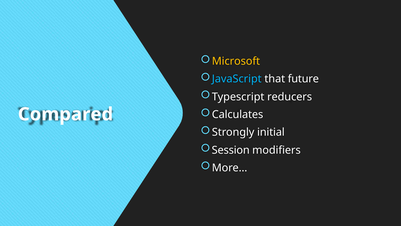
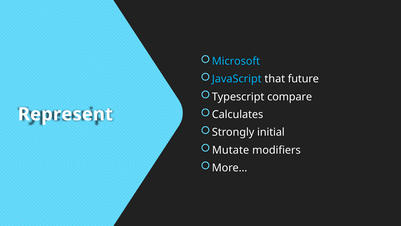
Microsoft colour: yellow -> light blue (236, 61)
reducers: reducers -> compare (290, 97)
Compared: Compared -> Represent (65, 114)
Session: Session -> Mutate (231, 150)
